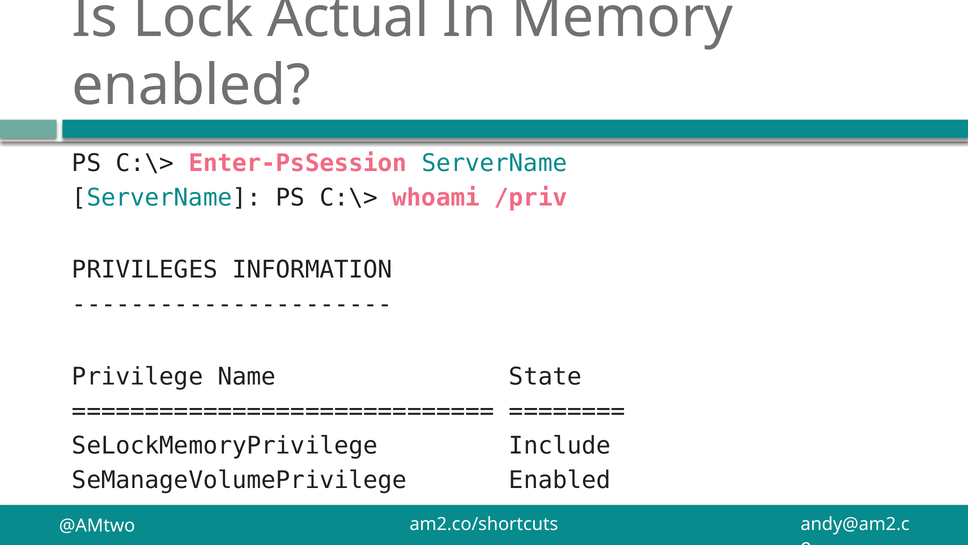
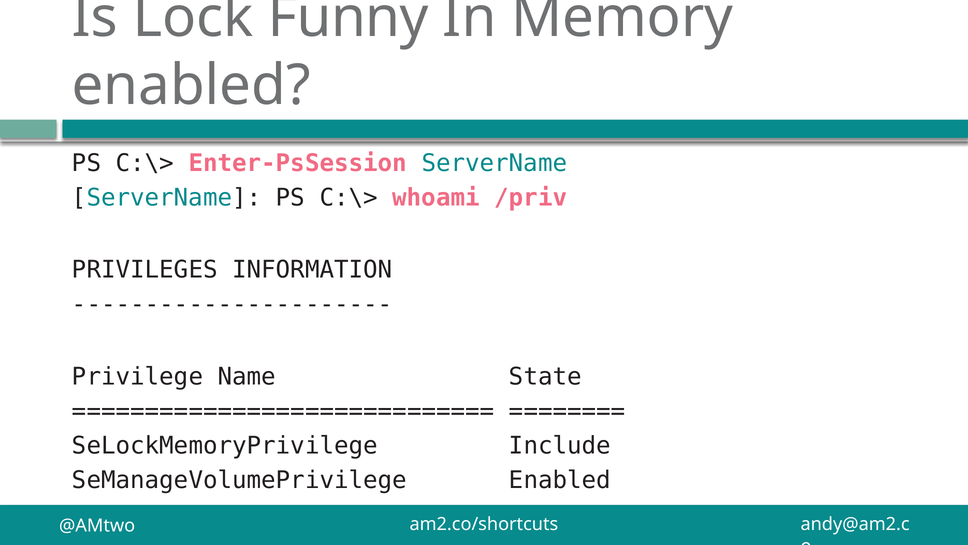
Actual: Actual -> Funny (348, 18)
